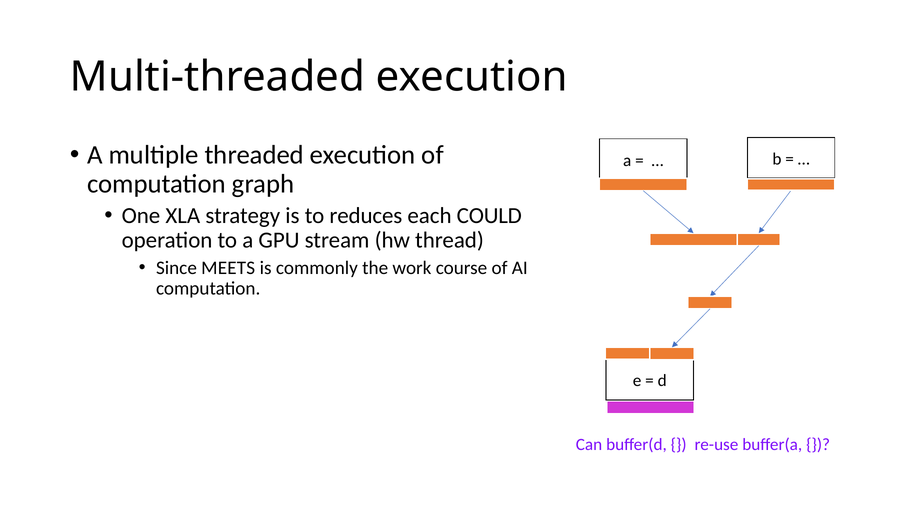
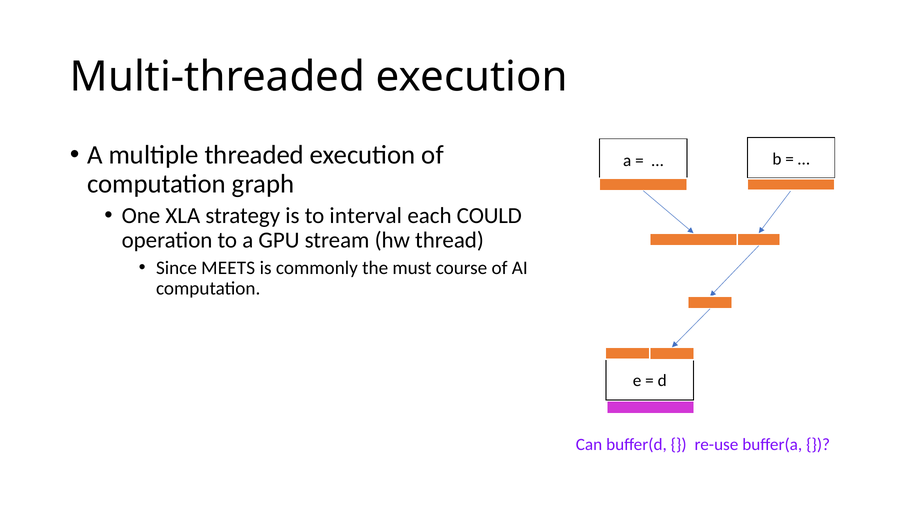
reduces: reduces -> interval (366, 216)
work: work -> must (412, 268)
